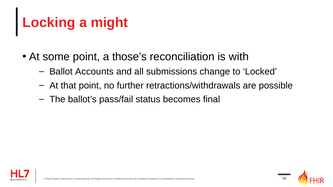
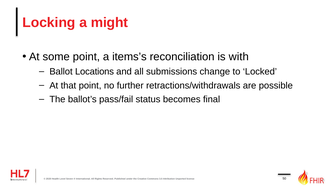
those’s: those’s -> items’s (129, 57)
Accounts: Accounts -> Locations (94, 72)
